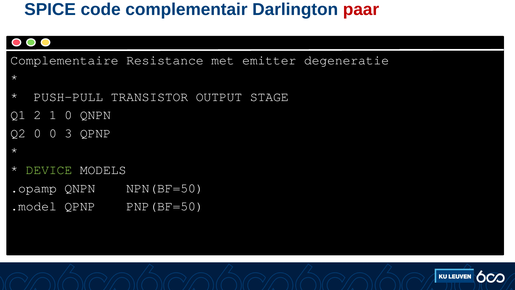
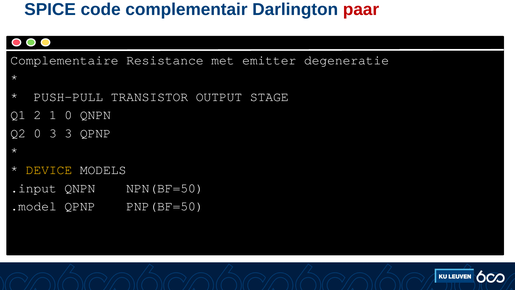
0 0: 0 -> 3 (53, 133)
DEVICE colour: light green -> yellow (49, 170)
.opamp: .opamp -> .input (34, 188)
